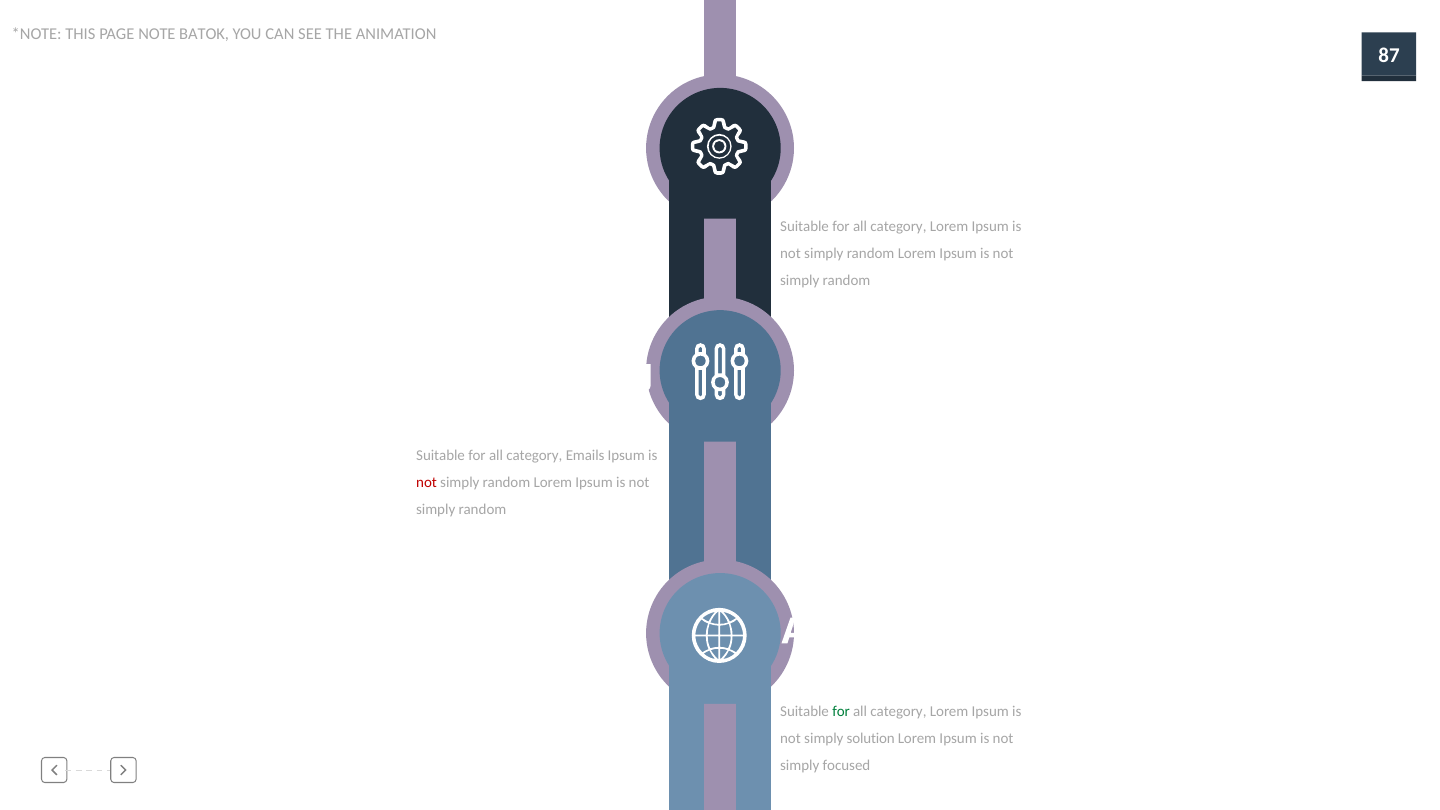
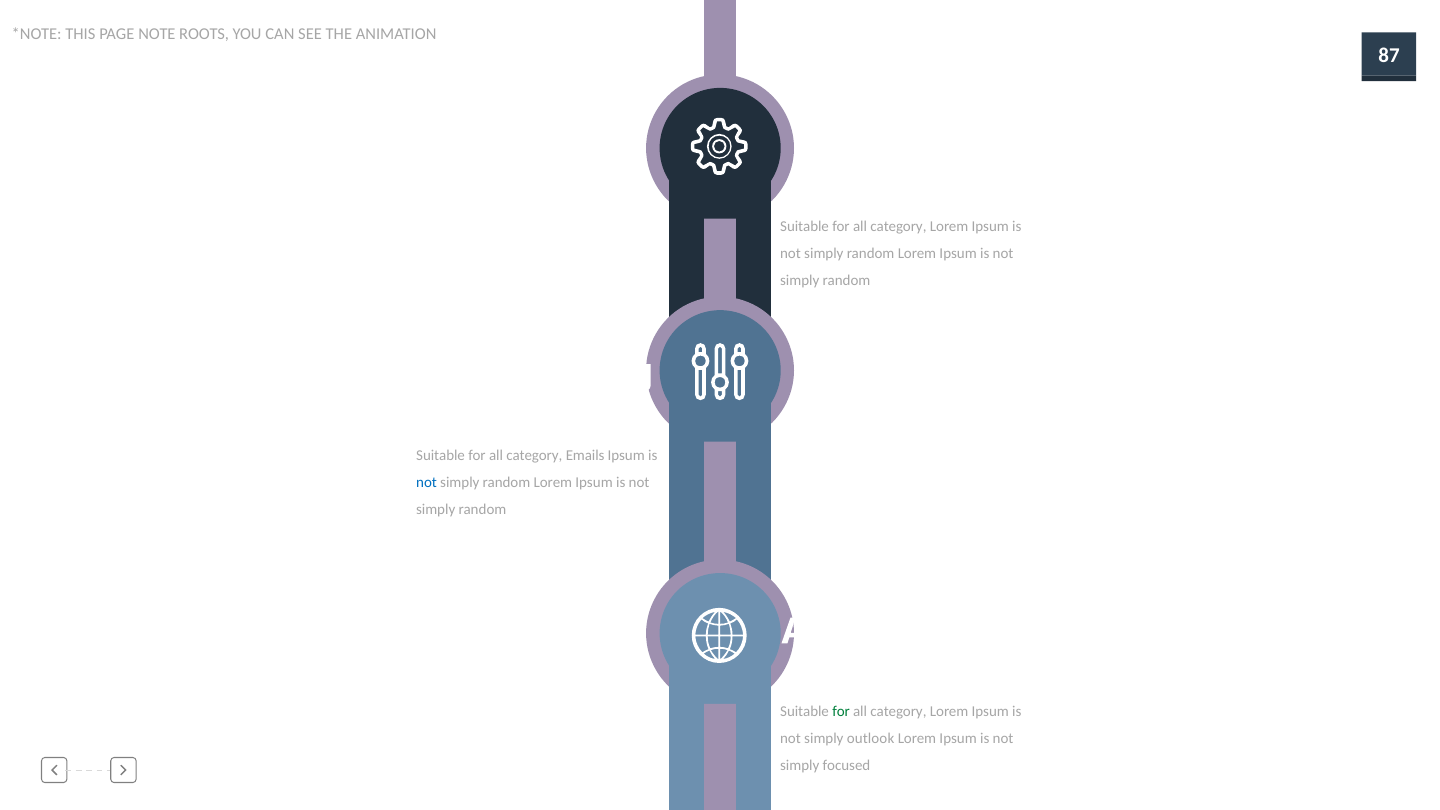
BATOK: BATOK -> ROOTS (204, 34)
not colour: red -> blue (427, 482)
solution: solution -> outlook (871, 739)
